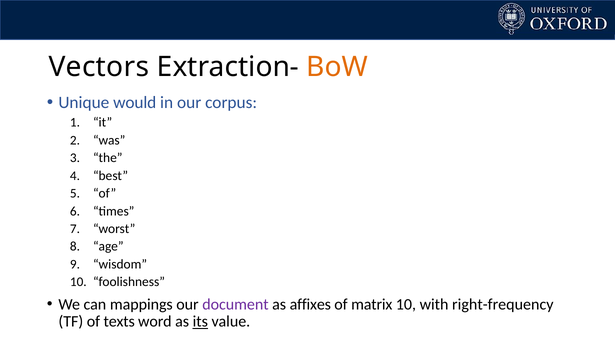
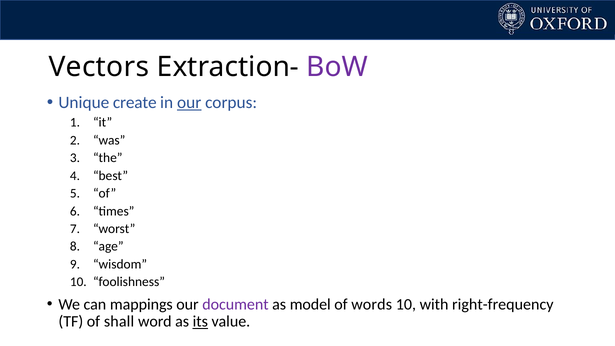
BoW colour: orange -> purple (337, 67)
would: would -> create (135, 103)
our underline: none -> present (189, 103)
affixes: affixes -> model (310, 304)
matrix: matrix -> words (372, 304)
texts: texts -> shall (119, 322)
